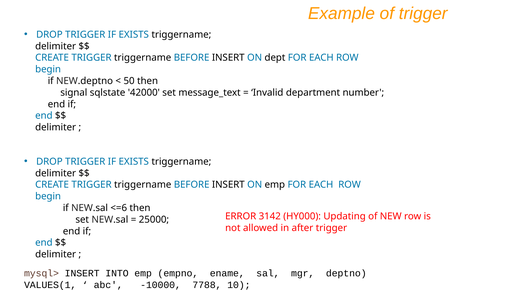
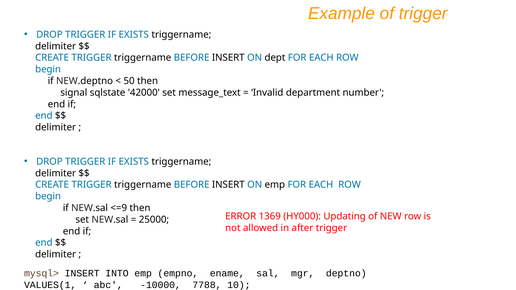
<=6: <=6 -> <=9 (119, 208)
3142: 3142 -> 1369 (270, 216)
